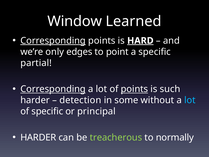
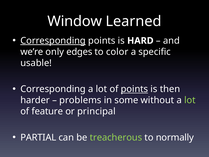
HARD underline: present -> none (140, 41)
point: point -> color (117, 52)
partial: partial -> usable (36, 63)
Corresponding underline: present -> none (53, 89)
such: such -> then (170, 89)
detection: detection -> problems (80, 100)
lot colour: light blue -> light green (190, 100)
of specific: specific -> feature (47, 111)
HARDER: HARDER -> PARTIAL (38, 137)
